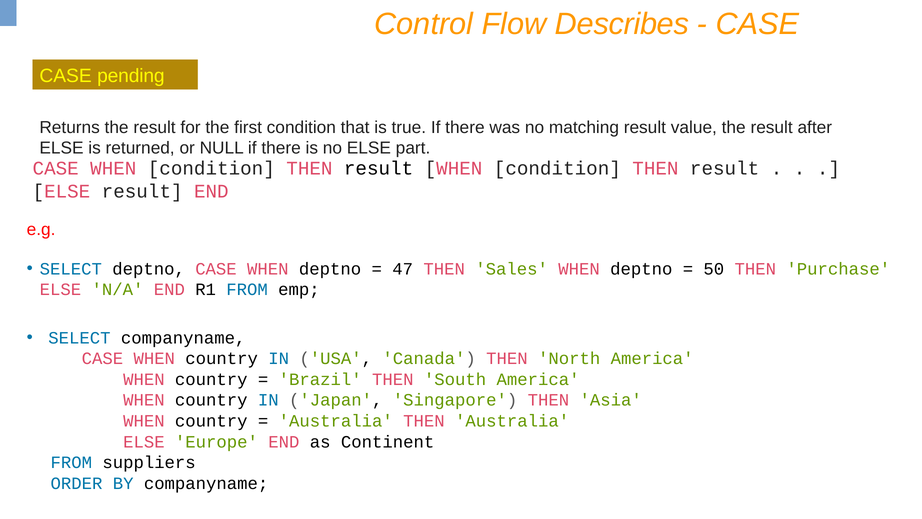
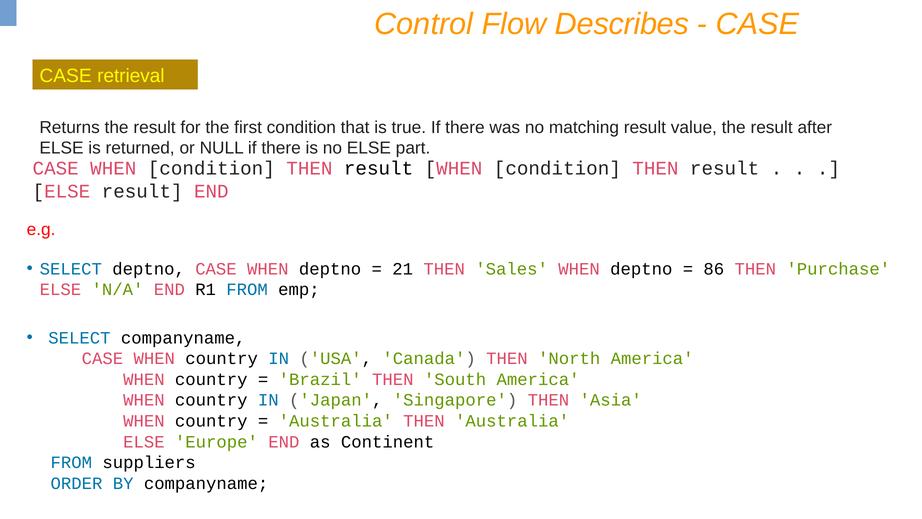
pending: pending -> retrieval (131, 76)
47: 47 -> 21 (403, 269)
50: 50 -> 86 (714, 269)
